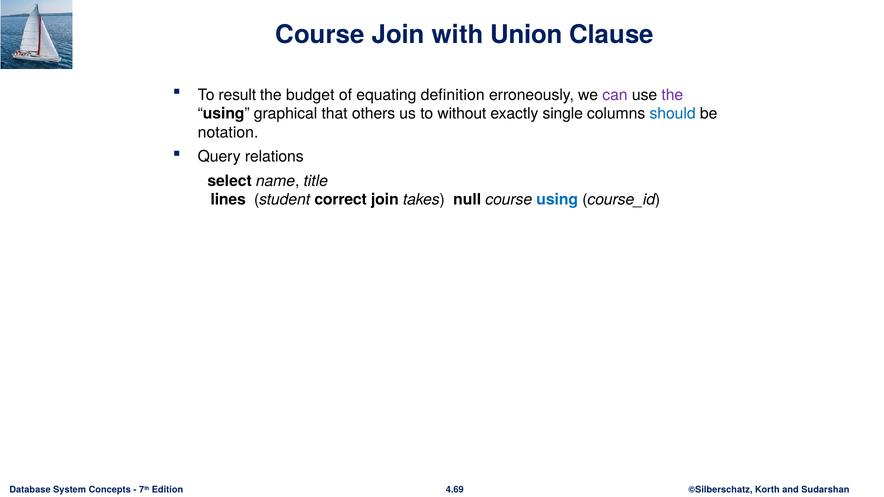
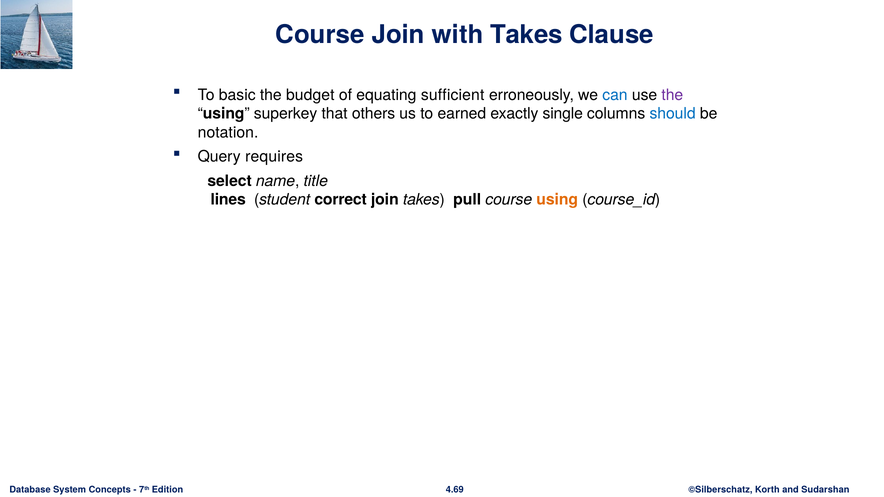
with Union: Union -> Takes (526, 35)
result: result -> basic (237, 95)
definition: definition -> sufficient (453, 95)
can colour: purple -> blue (615, 95)
graphical: graphical -> superkey (286, 114)
without: without -> earned (462, 114)
relations: relations -> requires (274, 157)
null: null -> pull (467, 200)
using colour: blue -> orange (557, 200)
